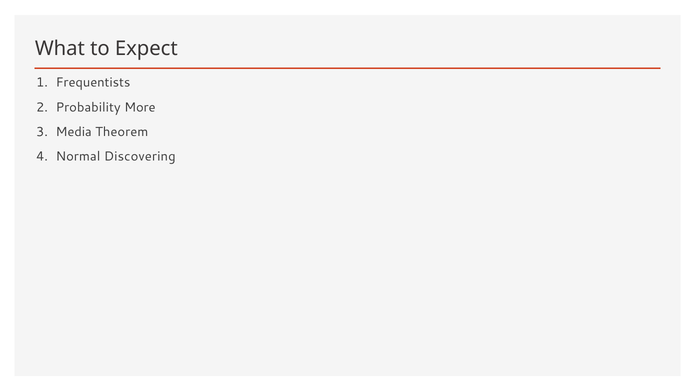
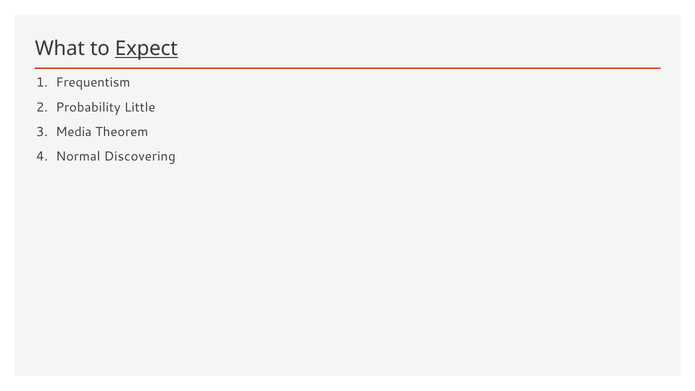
Expect underline: none -> present (146, 49)
Frequentists: Frequentists -> Frequentism (93, 83)
More: More -> Little (140, 107)
